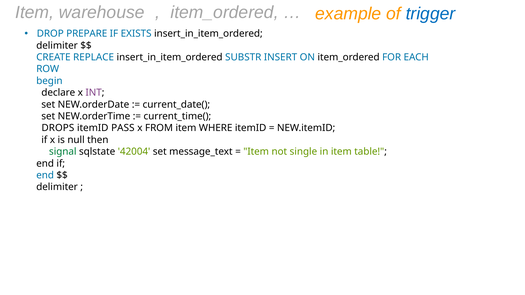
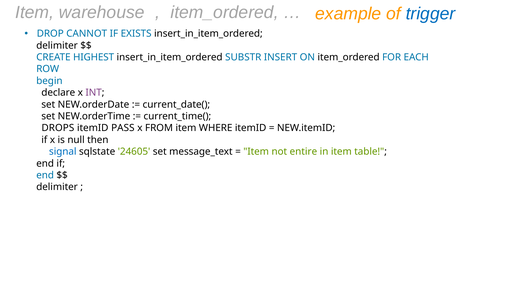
PREPARE: PREPARE -> CANNOT (87, 34)
REPLACE: REPLACE -> HIGHEST (94, 57)
signal colour: green -> blue (63, 152)
42004: 42004 -> 24605 (134, 152)
single: single -> entire (303, 152)
